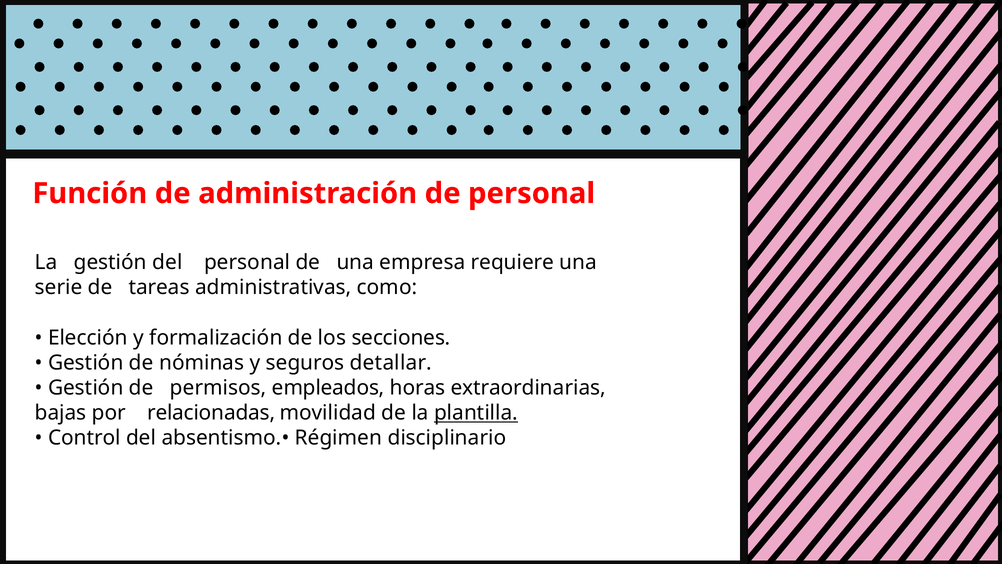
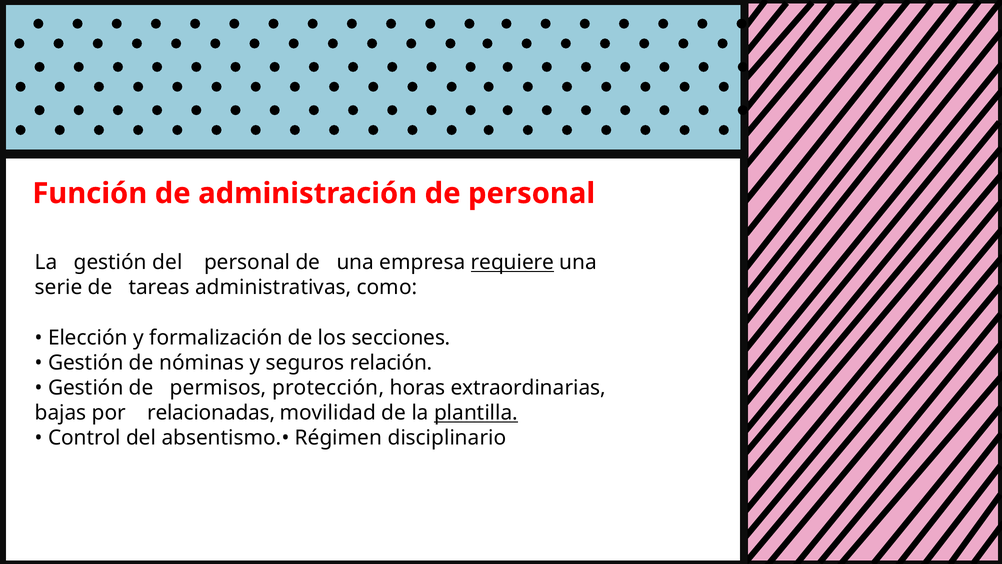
requiere underline: none -> present (512, 262)
detallar: detallar -> relación (391, 363)
empleados: empleados -> protección (328, 388)
